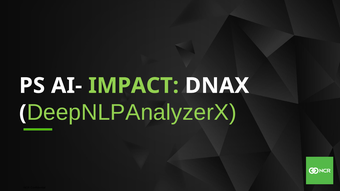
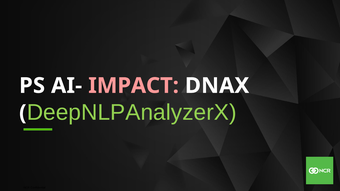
IMPACT colour: light green -> pink (134, 86)
